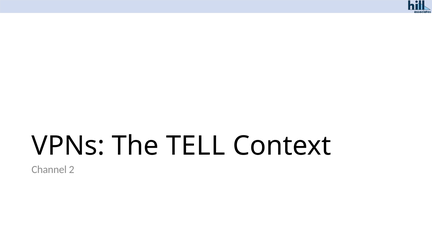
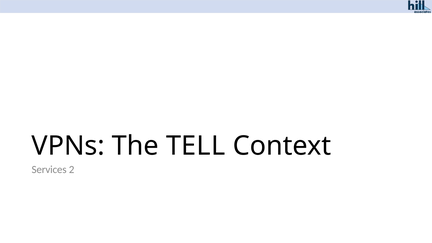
Channel: Channel -> Services (49, 169)
